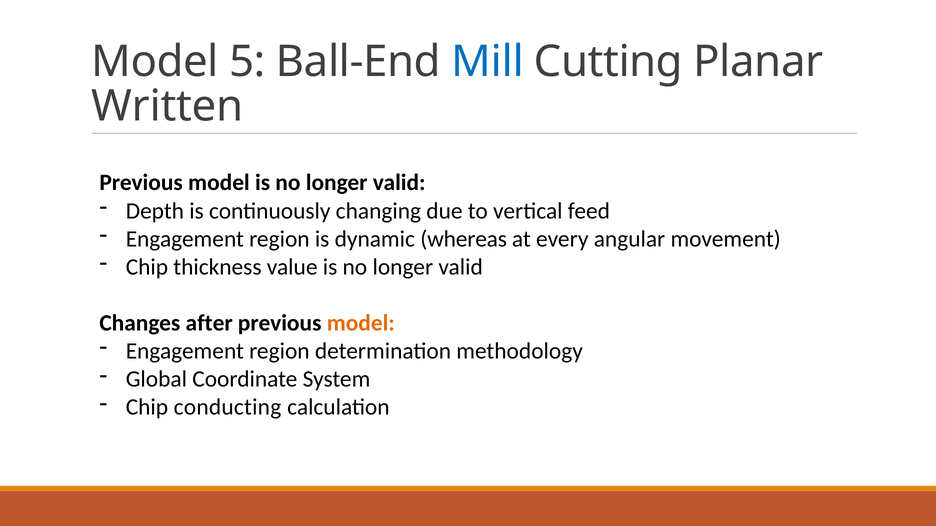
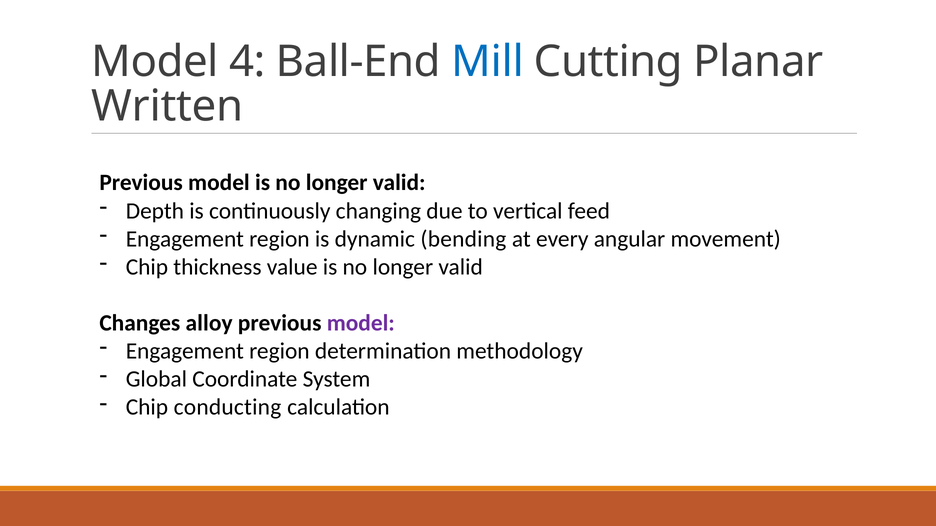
5: 5 -> 4 (247, 62)
whereas: whereas -> bending (463, 239)
after: after -> alloy (209, 323)
model colour: orange -> purple (361, 323)
